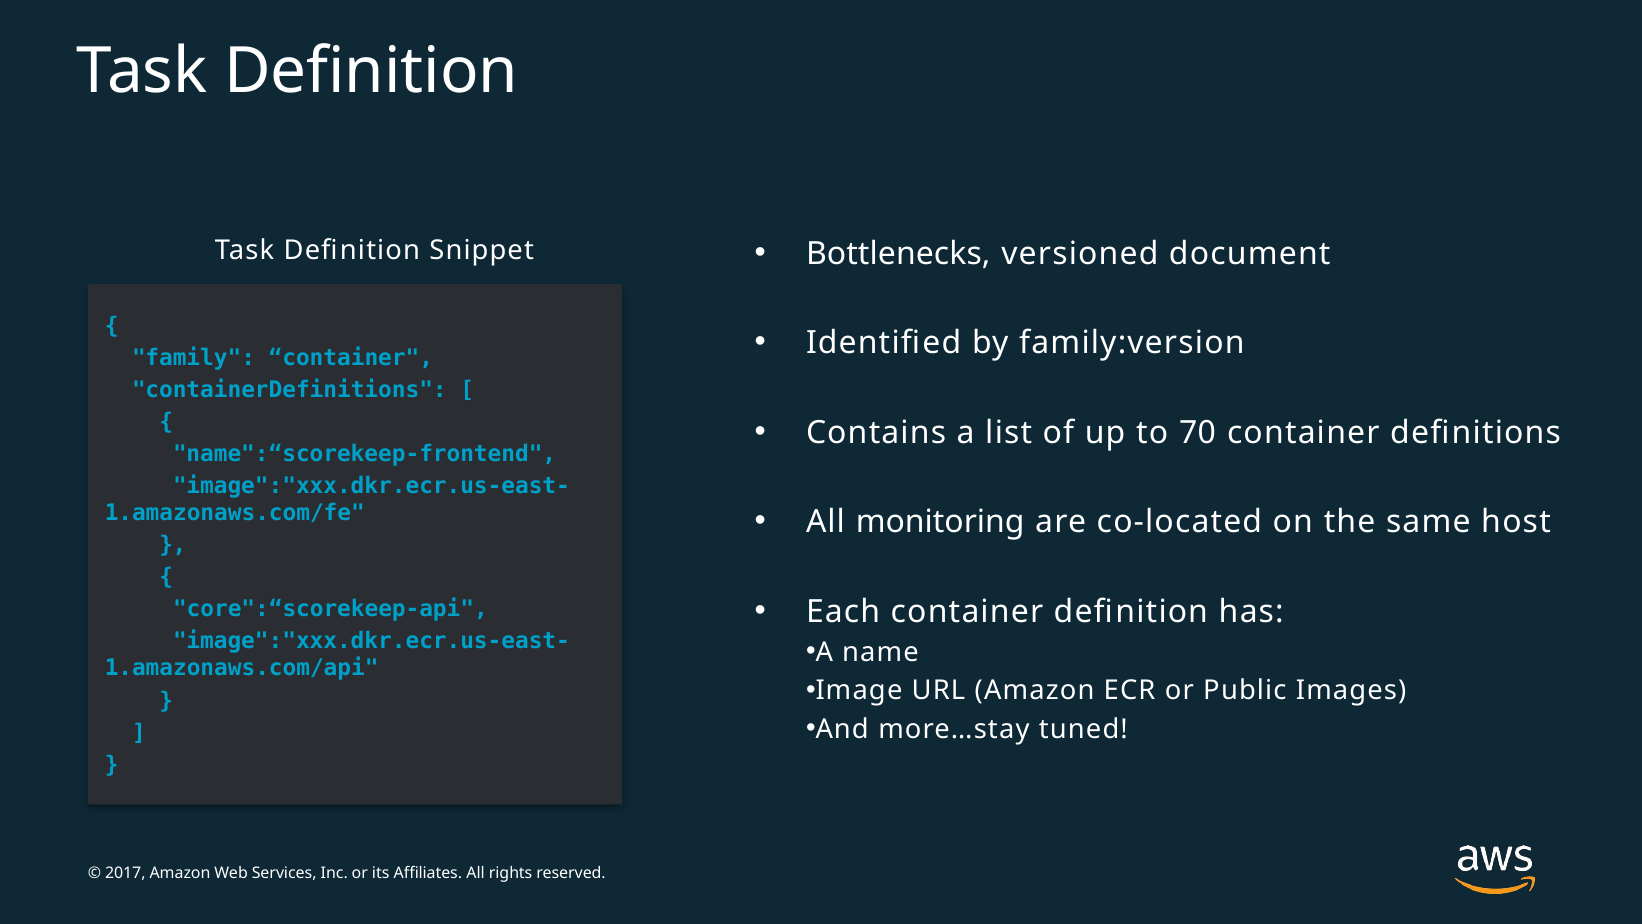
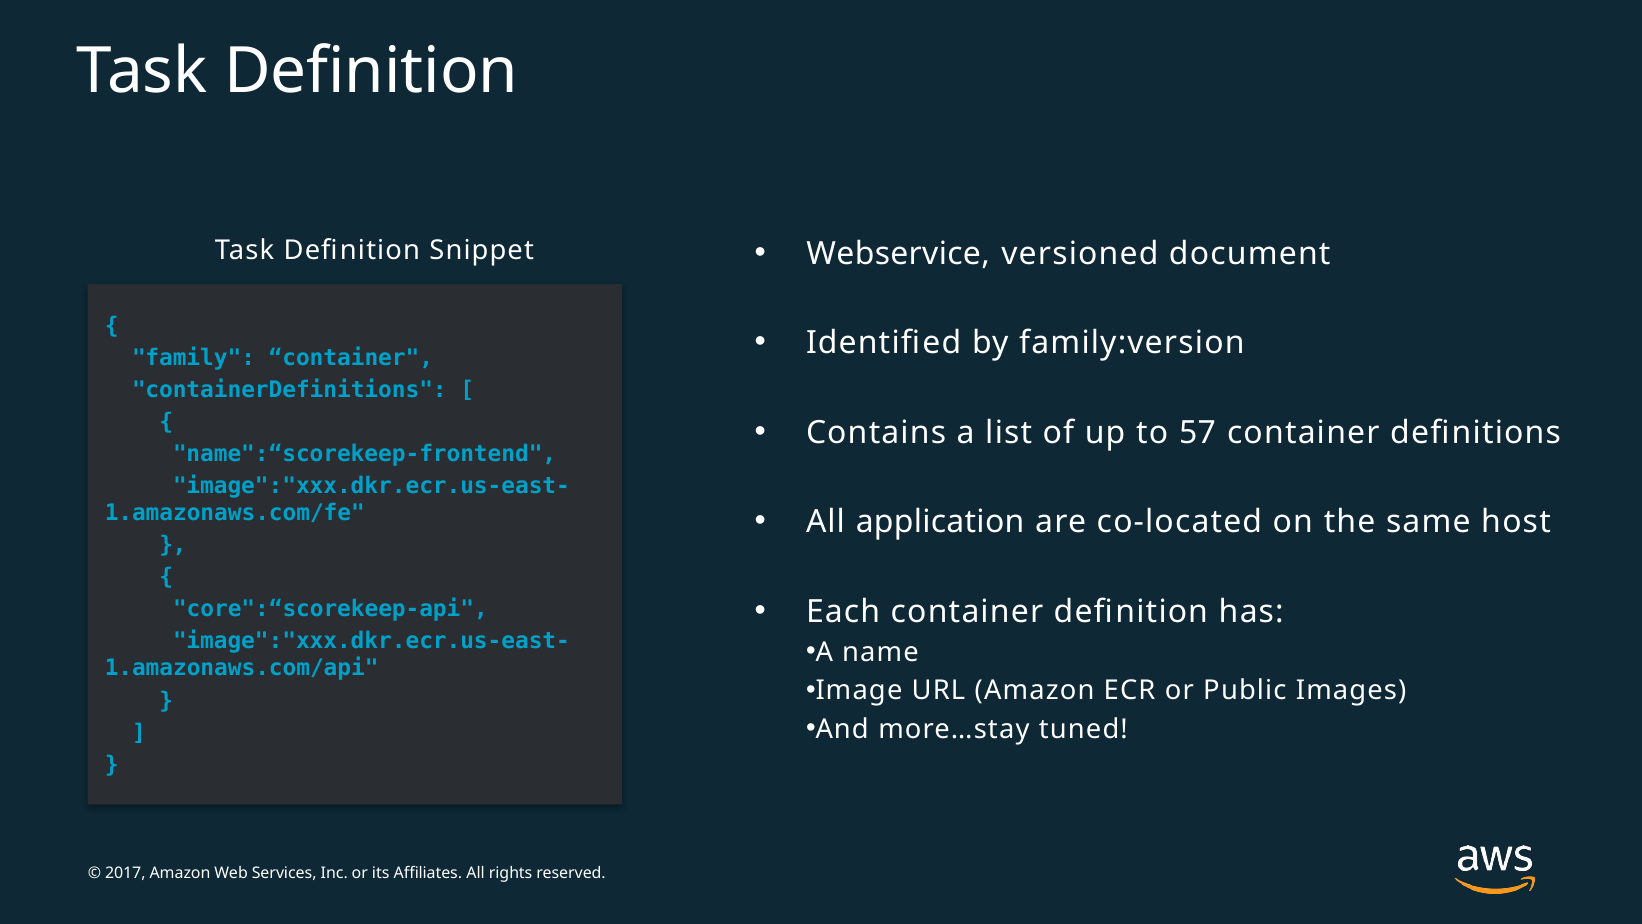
Bottlenecks: Bottlenecks -> Webservice (898, 253)
70: 70 -> 57 (1197, 432)
monitoring: monitoring -> application (940, 522)
